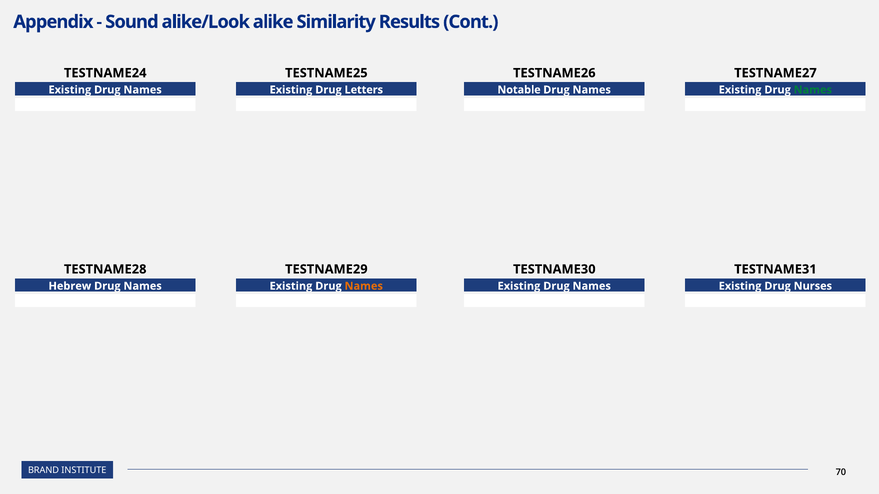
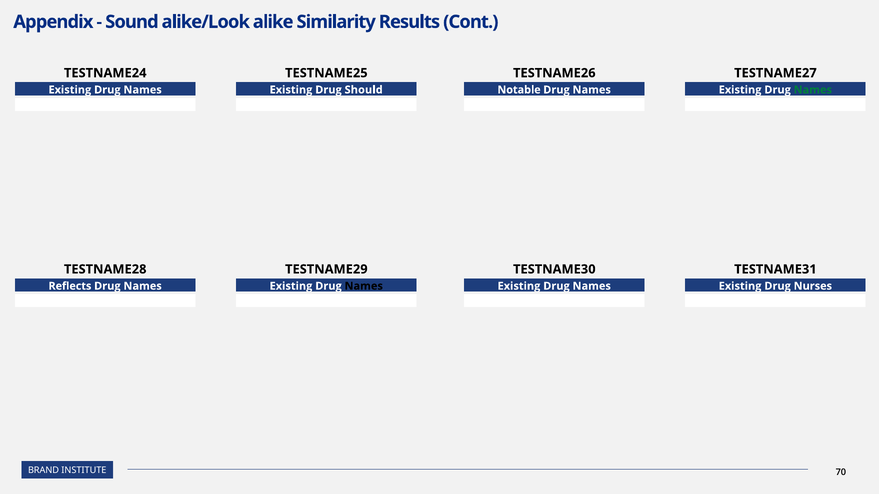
Letters: Letters -> Should (364, 90)
Hebrew: Hebrew -> Reflects (70, 286)
Names colour: orange -> black (364, 286)
